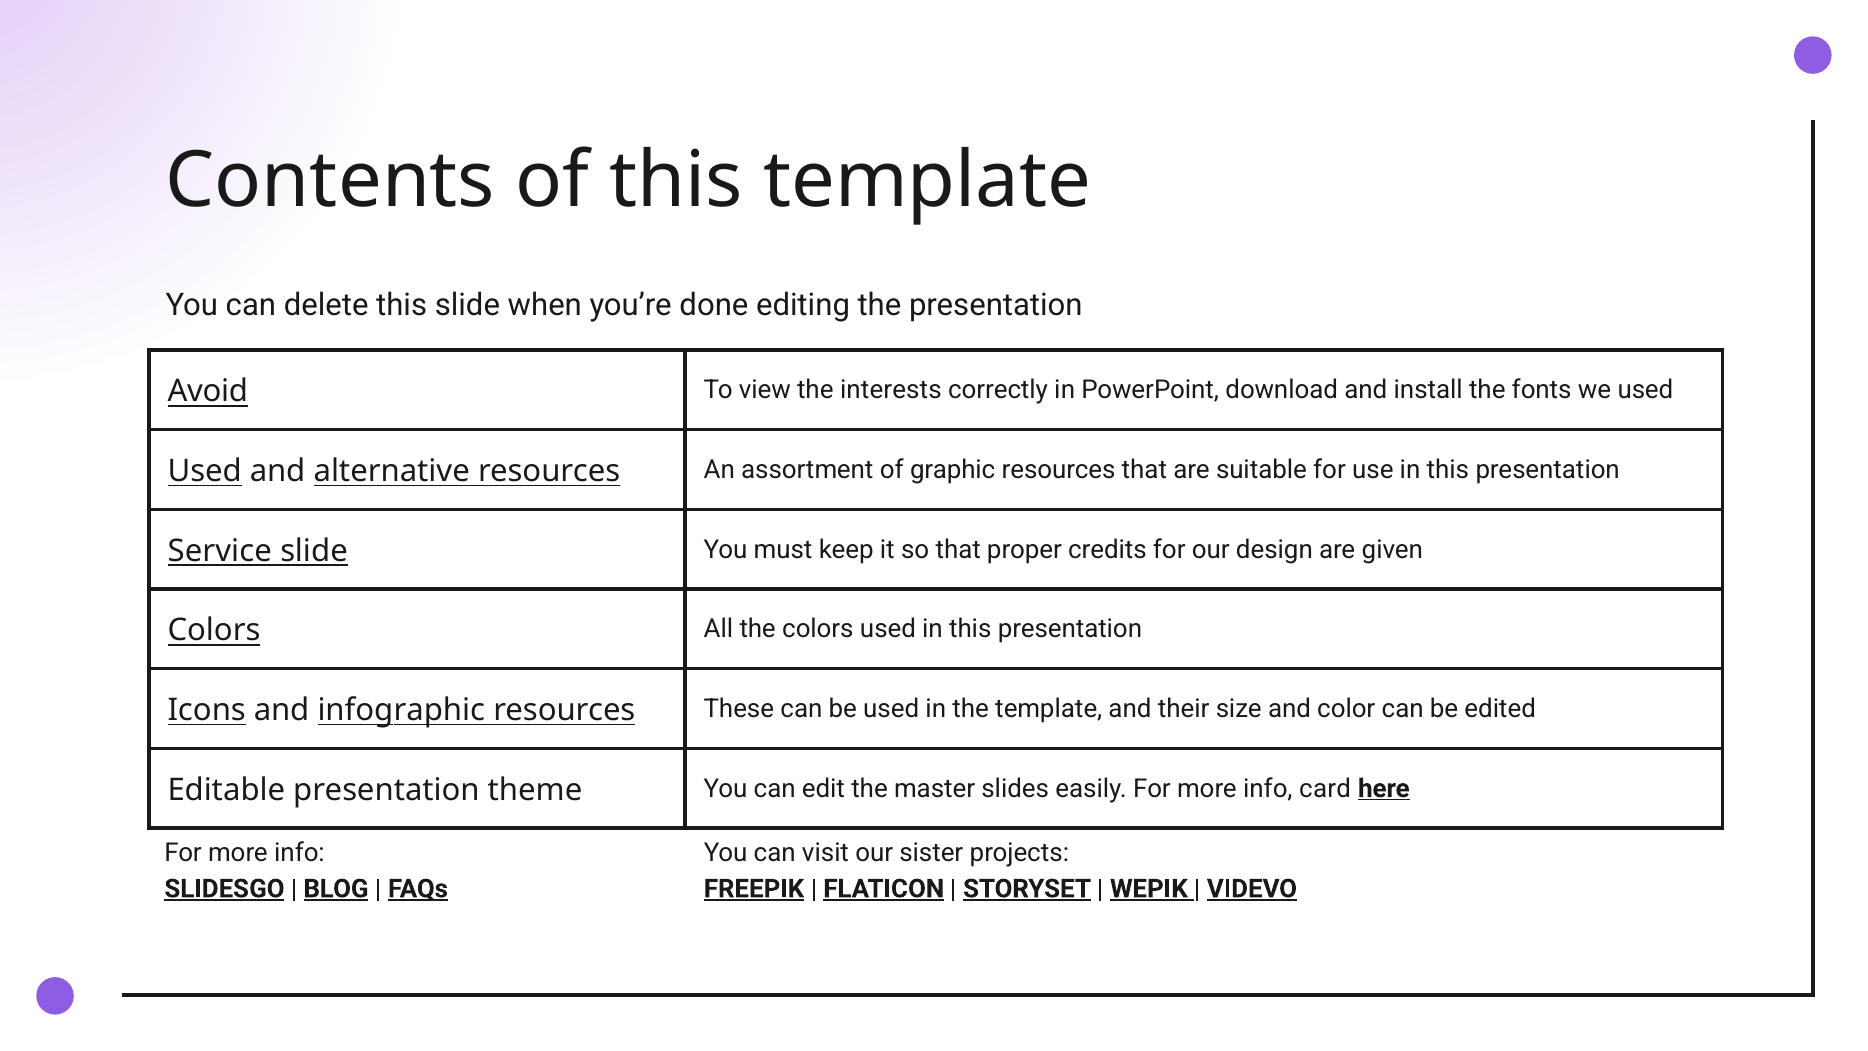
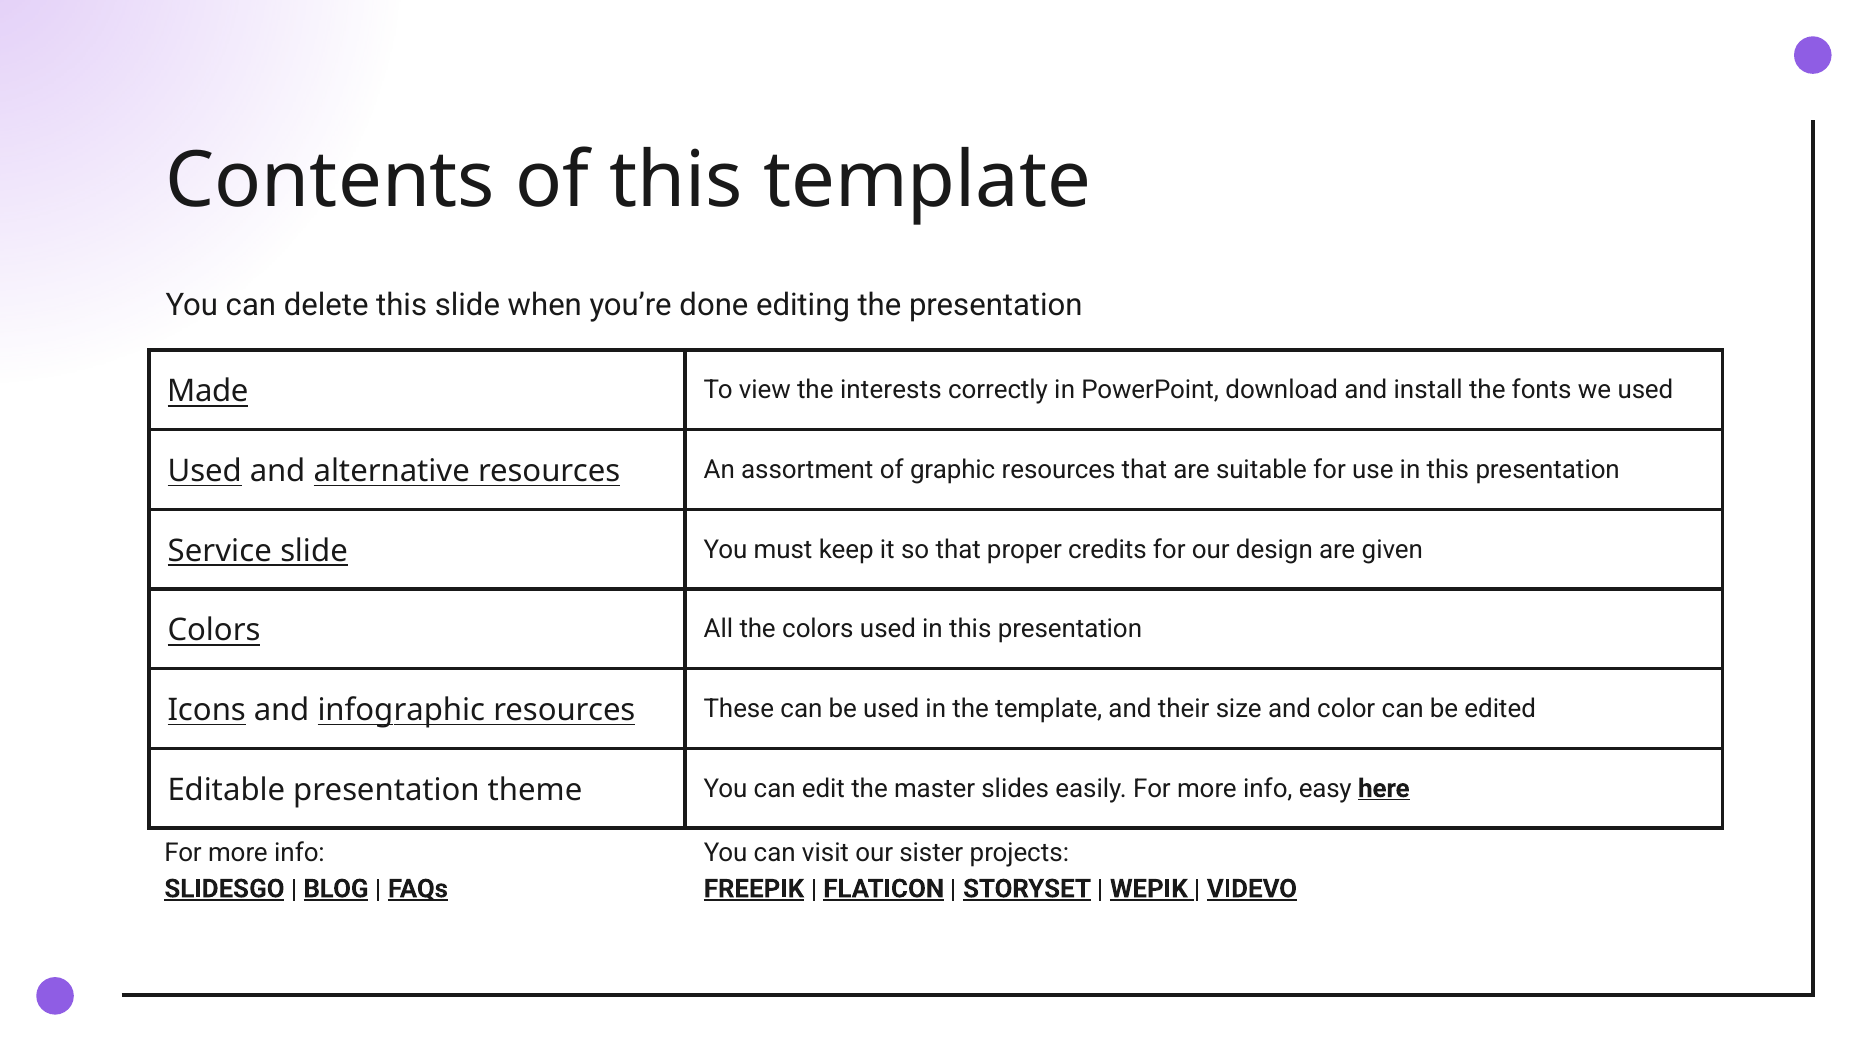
Avoid: Avoid -> Made (208, 392)
card: card -> easy (1325, 788)
